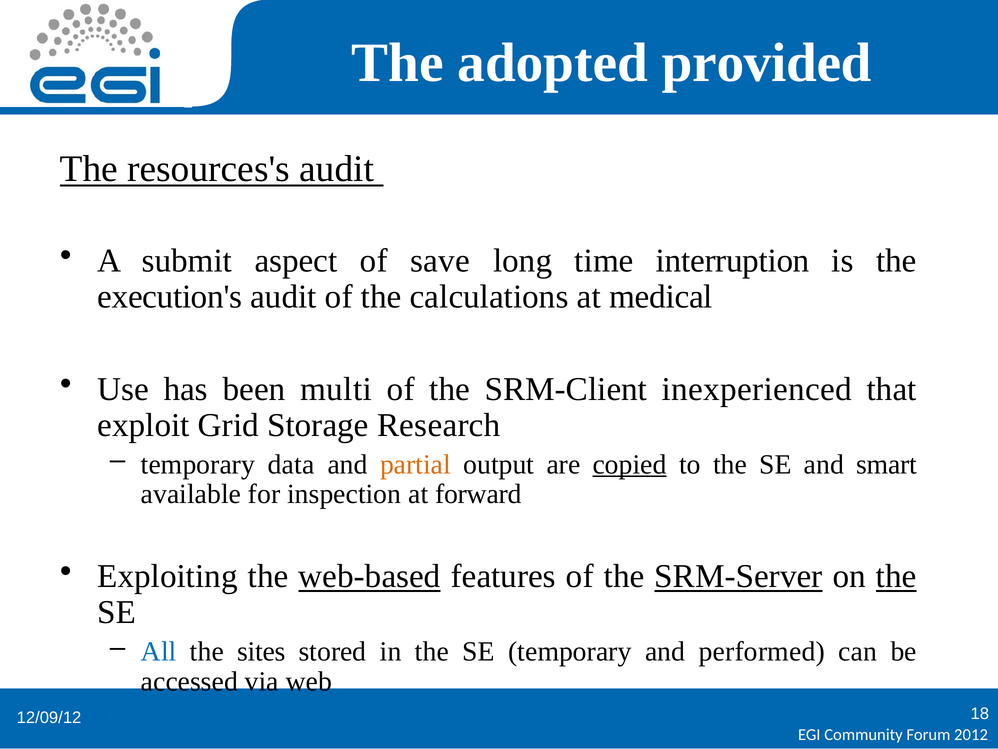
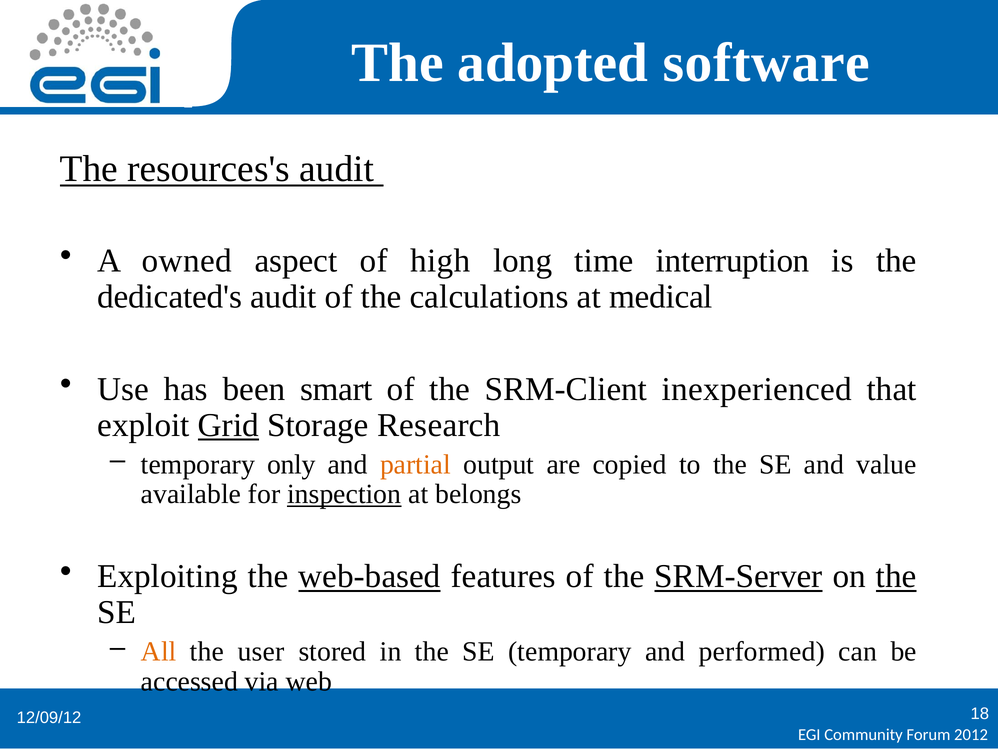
provided: provided -> software (766, 63)
submit: submit -> owned (187, 261)
save: save -> high (440, 261)
execution's: execution's -> dedicated's (170, 297)
multi: multi -> smart (336, 389)
Grid underline: none -> present (228, 425)
data: data -> only (291, 464)
copied underline: present -> none (630, 464)
smart: smart -> value (886, 464)
inspection underline: none -> present (344, 494)
forward: forward -> belongs (478, 494)
All colour: blue -> orange (159, 651)
sites: sites -> user (261, 651)
